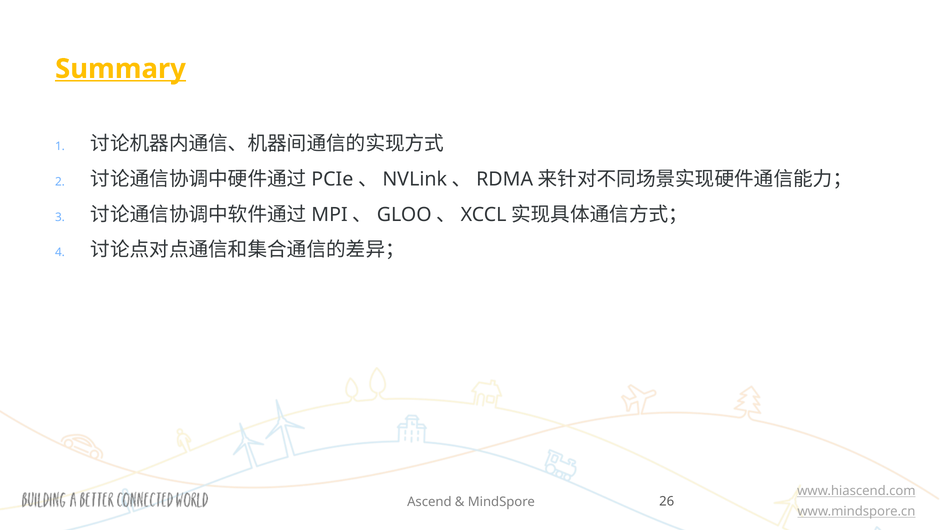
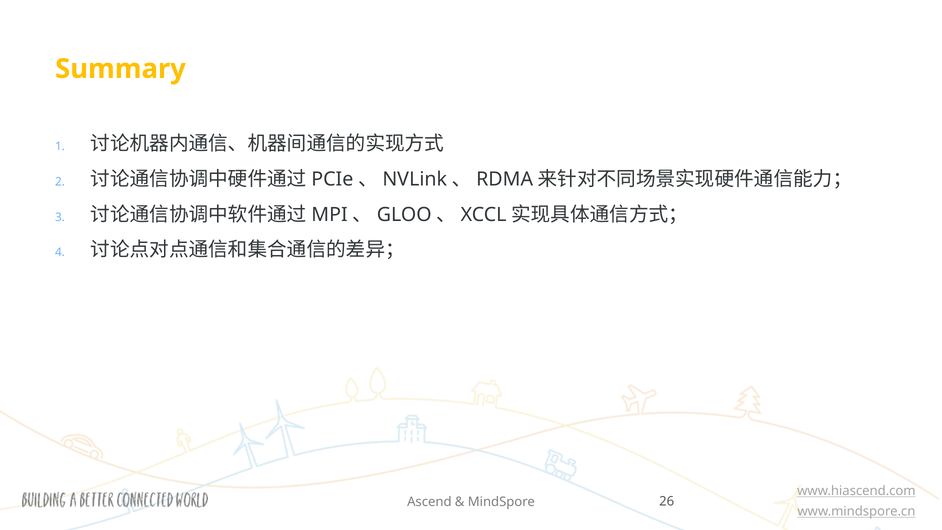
Summary underline: present -> none (120, 69)
